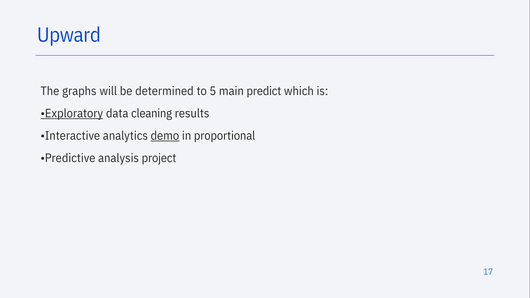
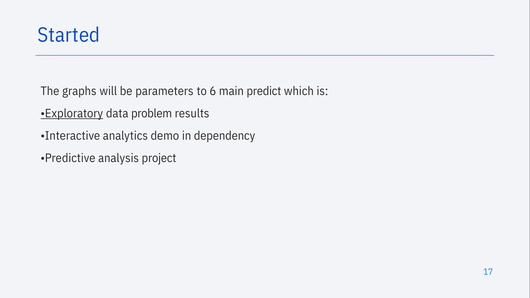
Upward: Upward -> Started (69, 35)
determined: determined -> parameters (164, 91)
5: 5 -> 6 (213, 91)
cleaning: cleaning -> problem (152, 114)
demo underline: present -> none (165, 136)
proportional: proportional -> dependency (225, 136)
